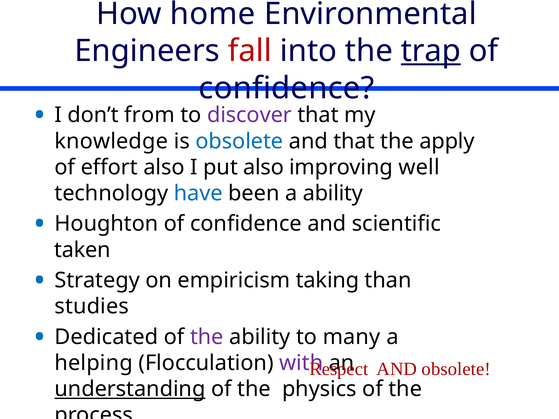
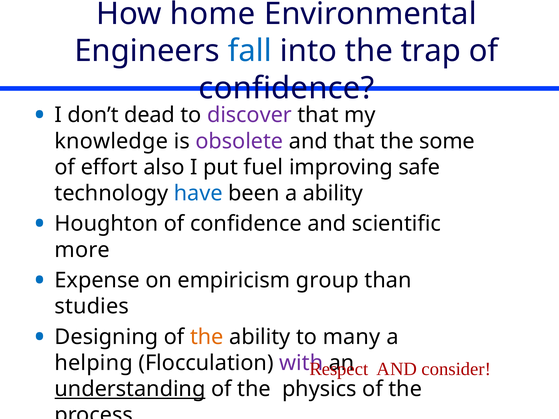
fall colour: red -> blue (250, 51)
trap underline: present -> none (431, 51)
from: from -> dead (150, 115)
obsolete colour: blue -> purple (239, 141)
apply: apply -> some (447, 141)
put also: also -> fuel (263, 167)
well: well -> safe (419, 167)
taken: taken -> more (82, 250)
Strategy: Strategy -> Expense (97, 281)
taking: taking -> group (327, 281)
Dedicated: Dedicated -> Designing (106, 337)
the colour: purple -> orange (207, 337)
AND obsolete: obsolete -> consider (456, 369)
